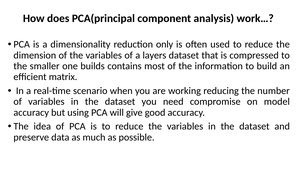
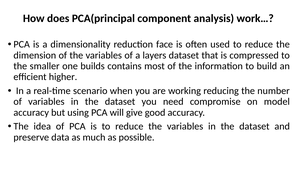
only: only -> face (165, 44)
matrix: matrix -> higher (63, 77)
